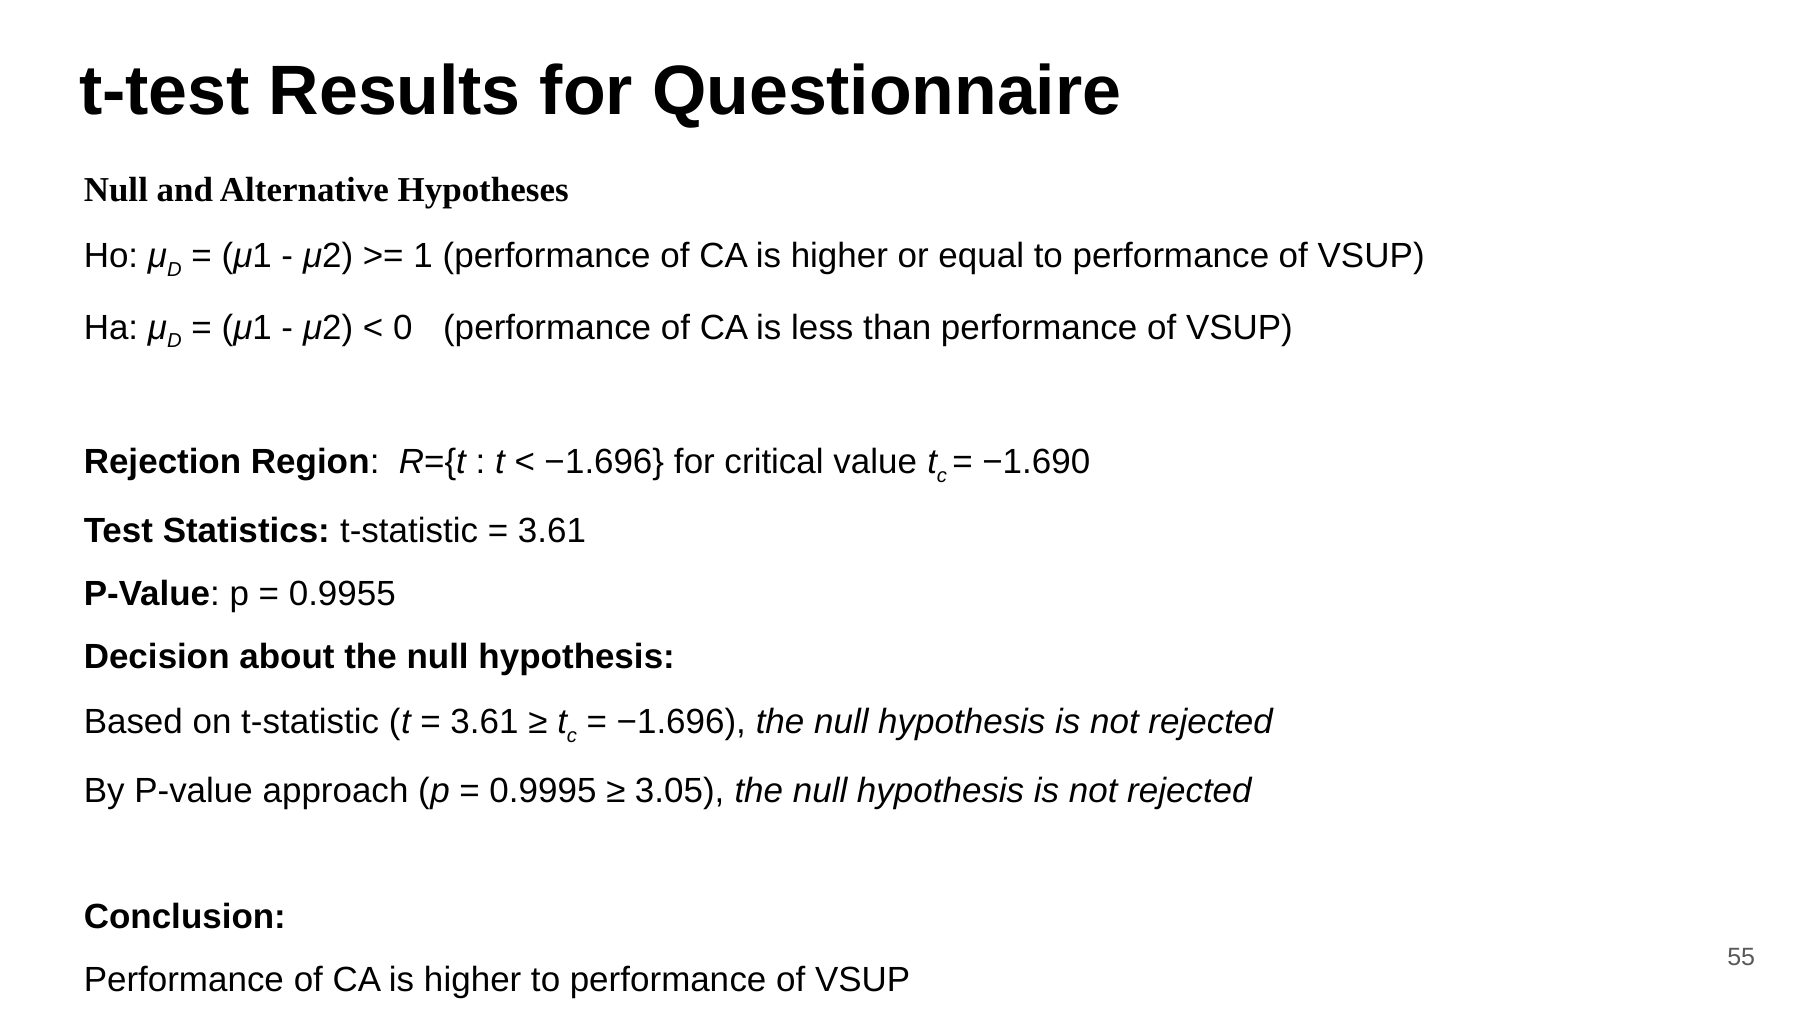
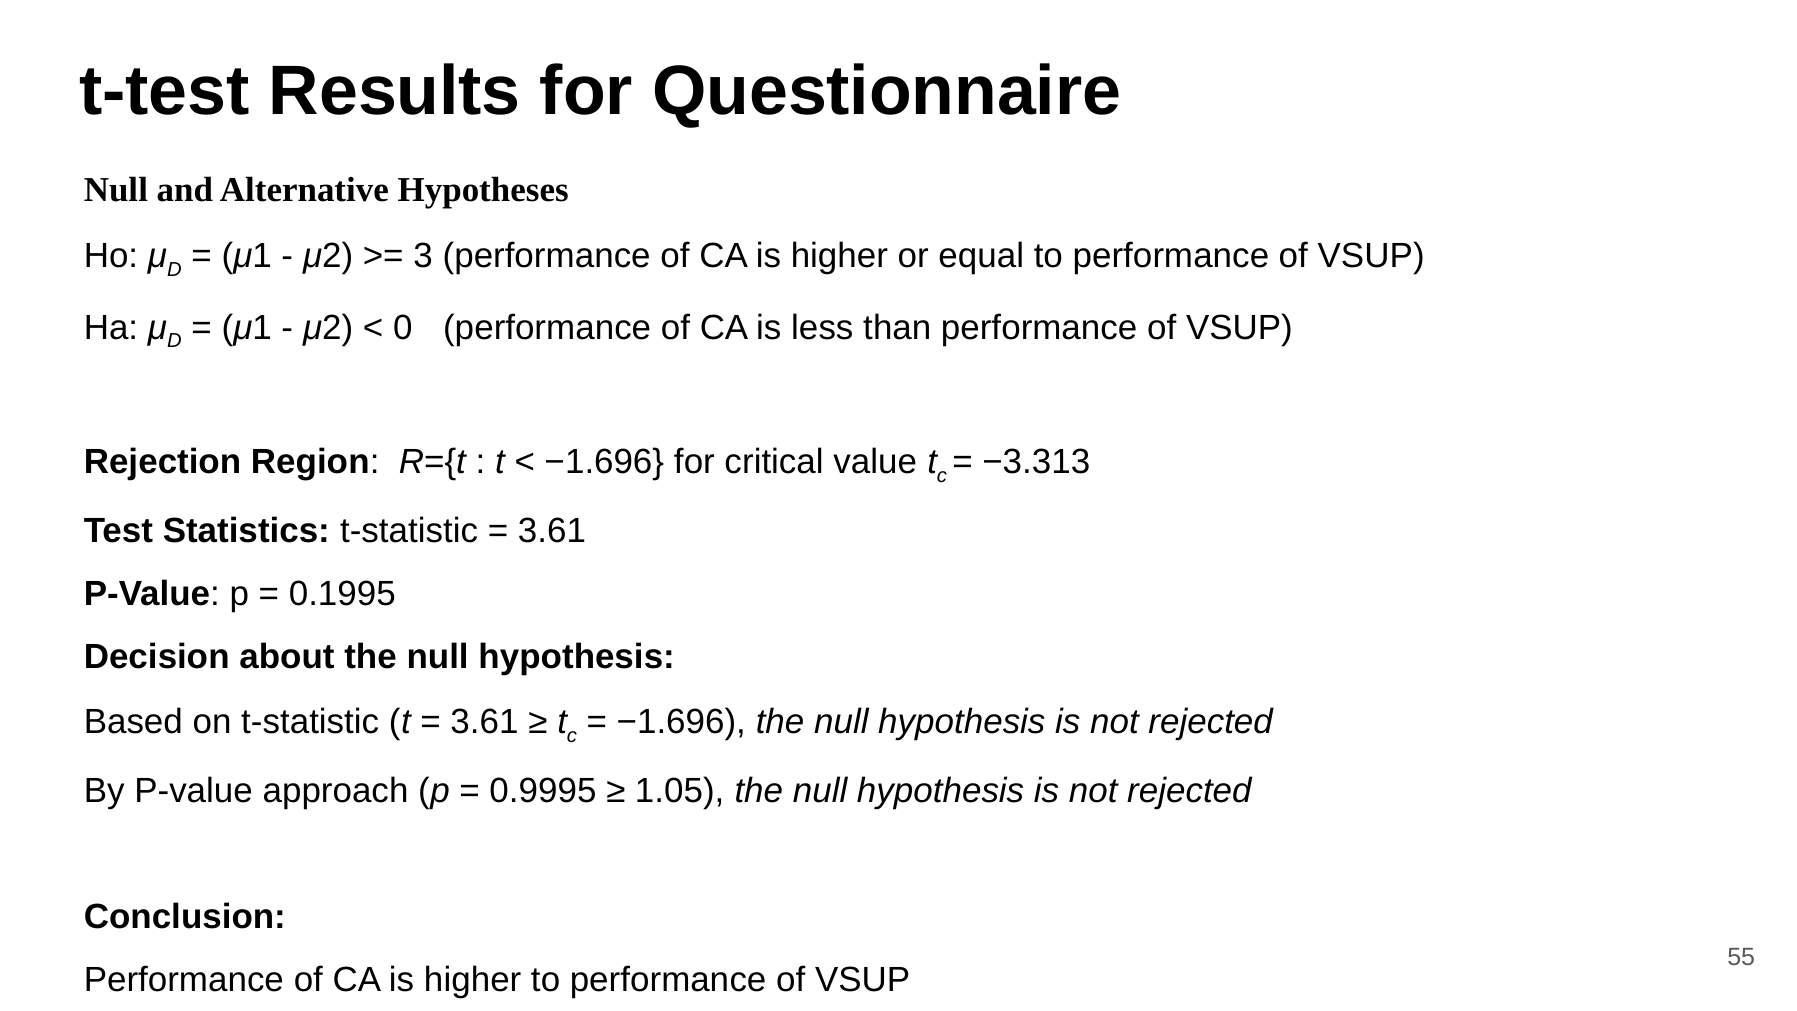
1: 1 -> 3 (423, 256)
−1.690: −1.690 -> −3.313 (1036, 462)
0.9955: 0.9955 -> 0.1995 (342, 594)
3.05: 3.05 -> 1.05 (680, 791)
